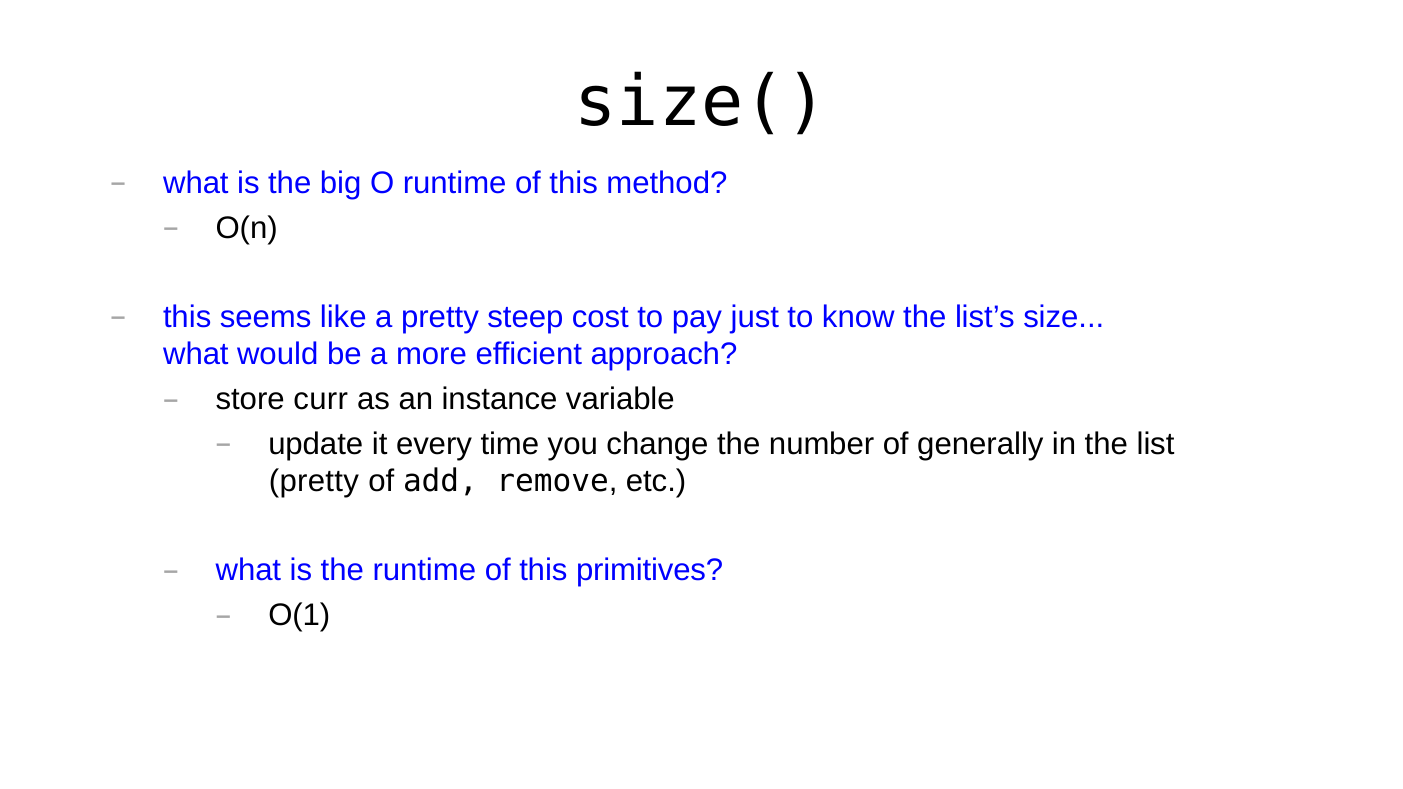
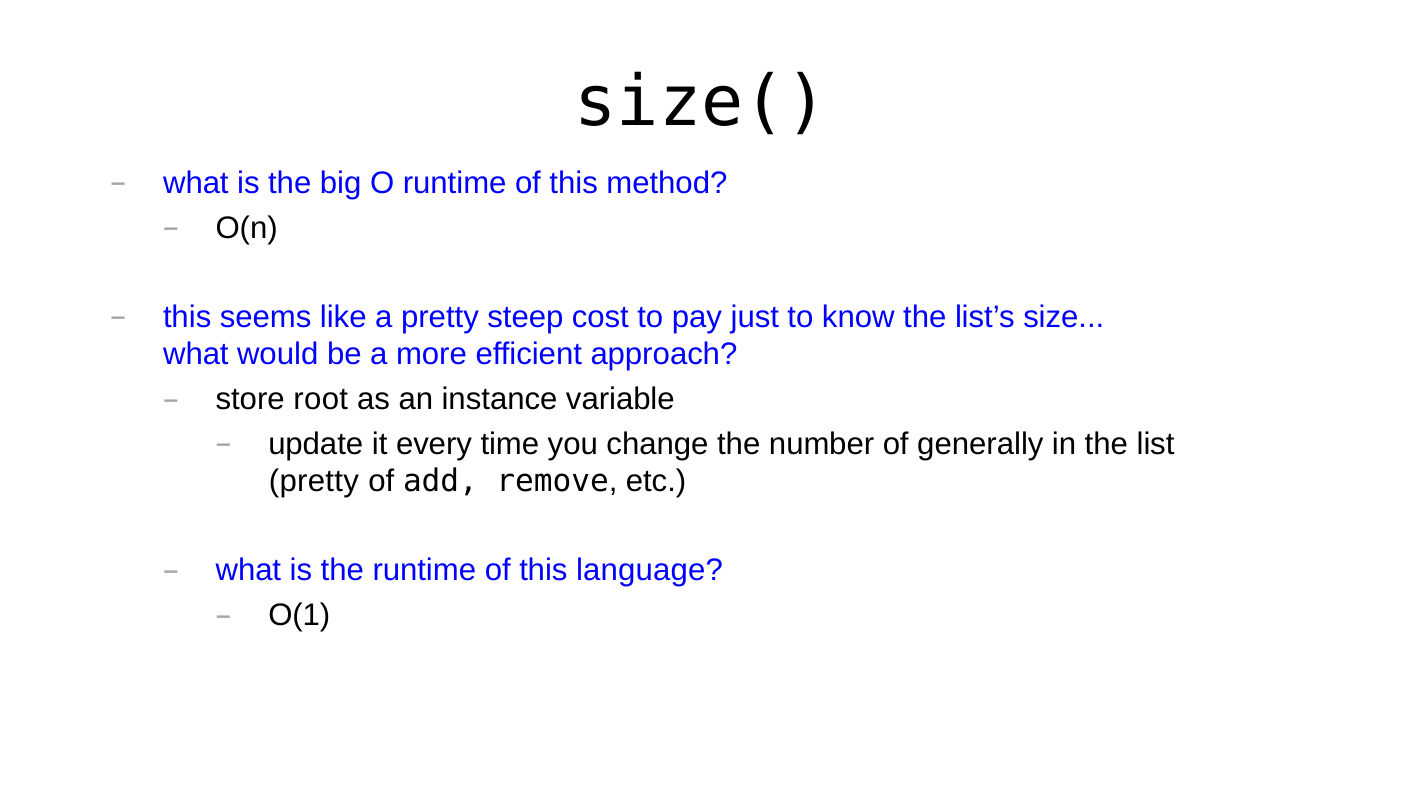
curr: curr -> root (321, 399)
primitives: primitives -> language (649, 571)
